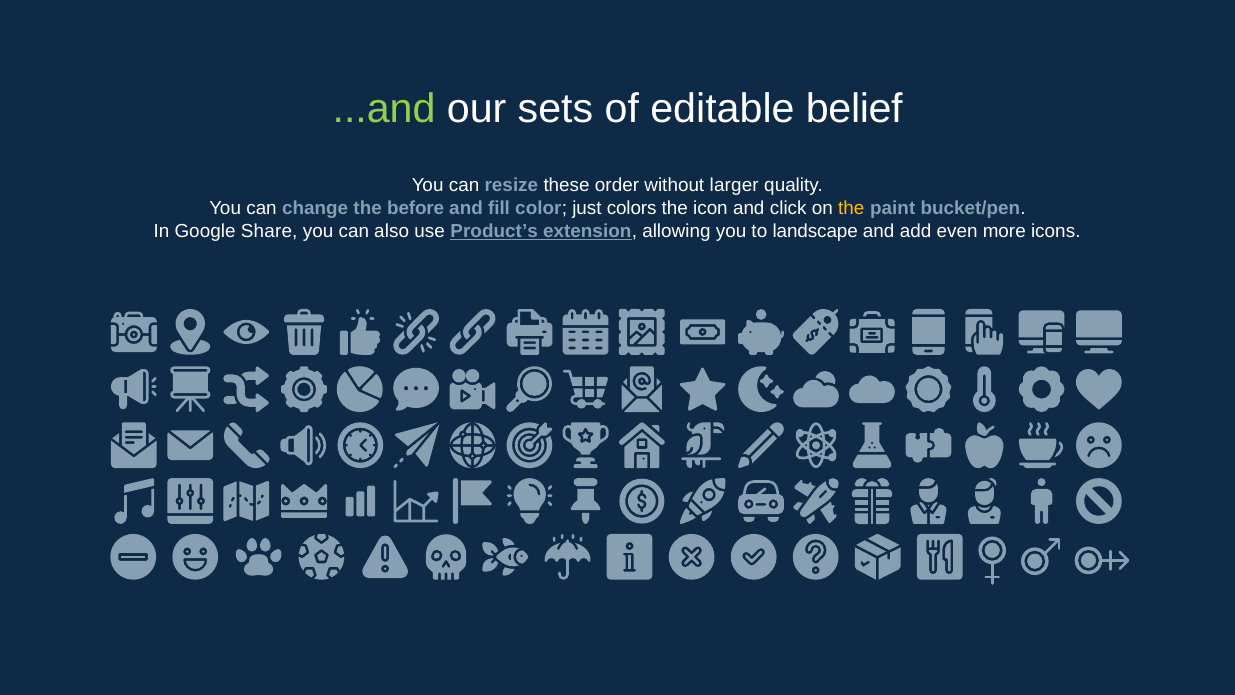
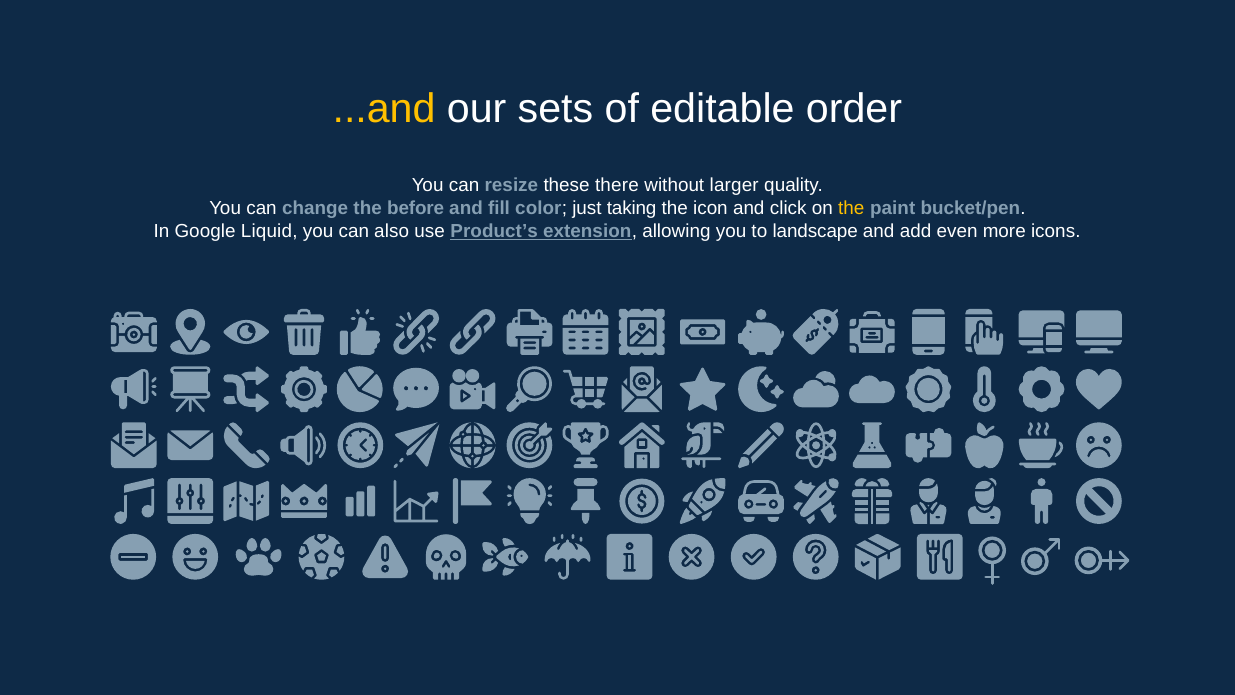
...and colour: light green -> yellow (384, 109)
belief: belief -> order (854, 109)
order: order -> there (617, 185)
colors: colors -> taking (632, 208)
Share: Share -> Liquid (269, 231)
